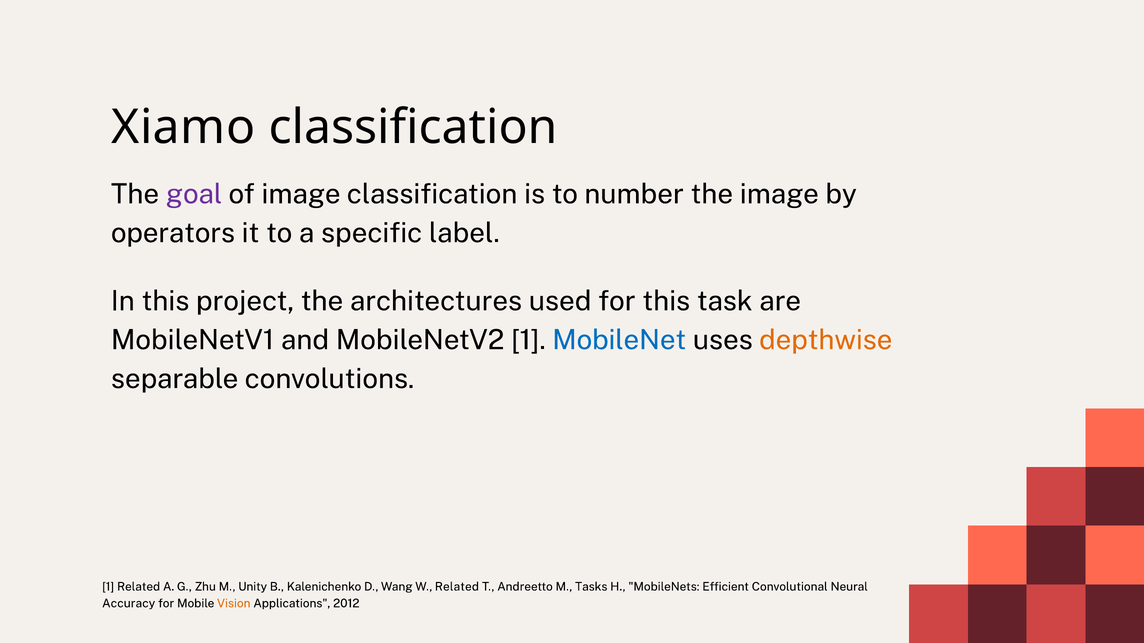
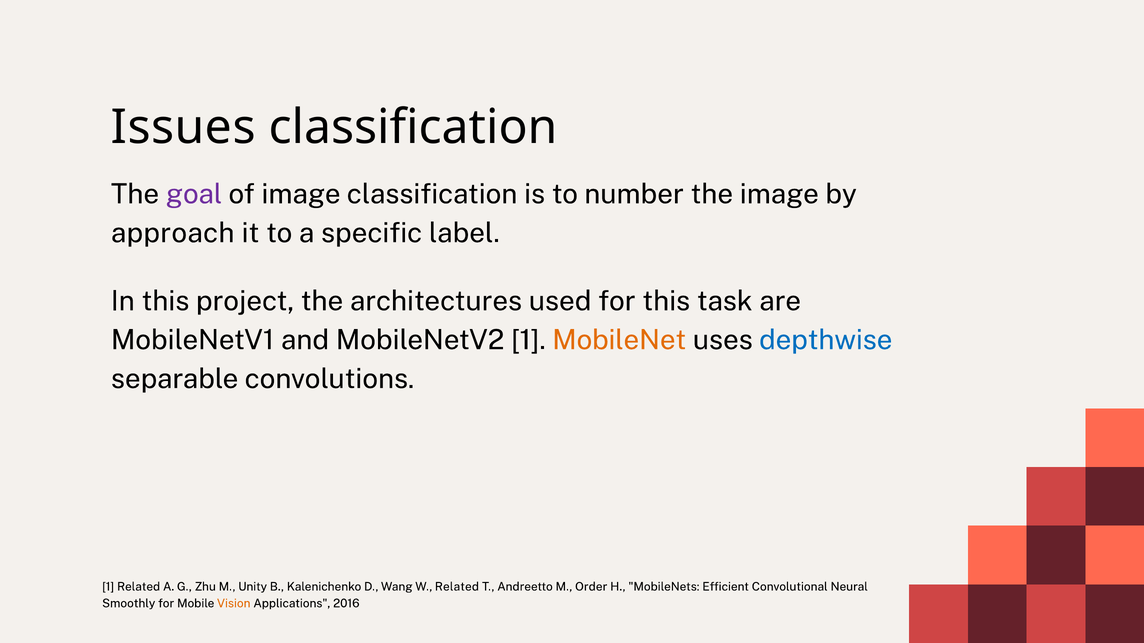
Xiamo: Xiamo -> Issues (183, 127)
operators: operators -> approach (173, 233)
MobileNet colour: blue -> orange (619, 340)
depthwise colour: orange -> blue (826, 340)
Tasks: Tasks -> Order (591, 587)
Accuracy: Accuracy -> Smoothly (129, 604)
2012: 2012 -> 2016 (346, 604)
